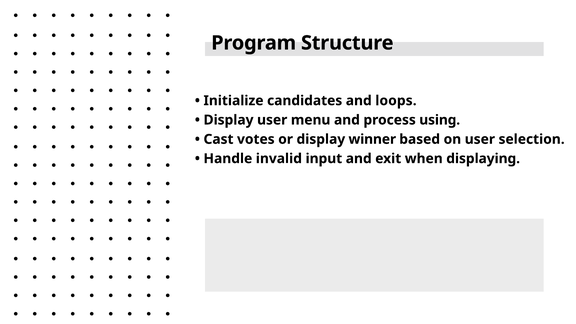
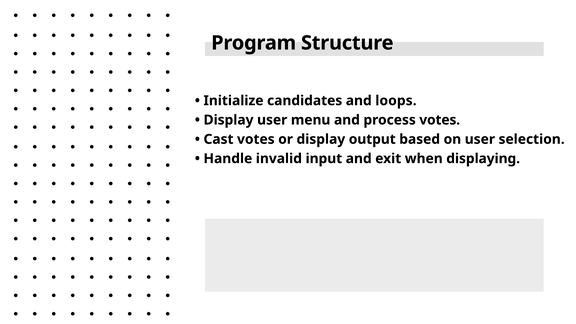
process using: using -> votes (440, 120)
winner: winner -> output (372, 139)
